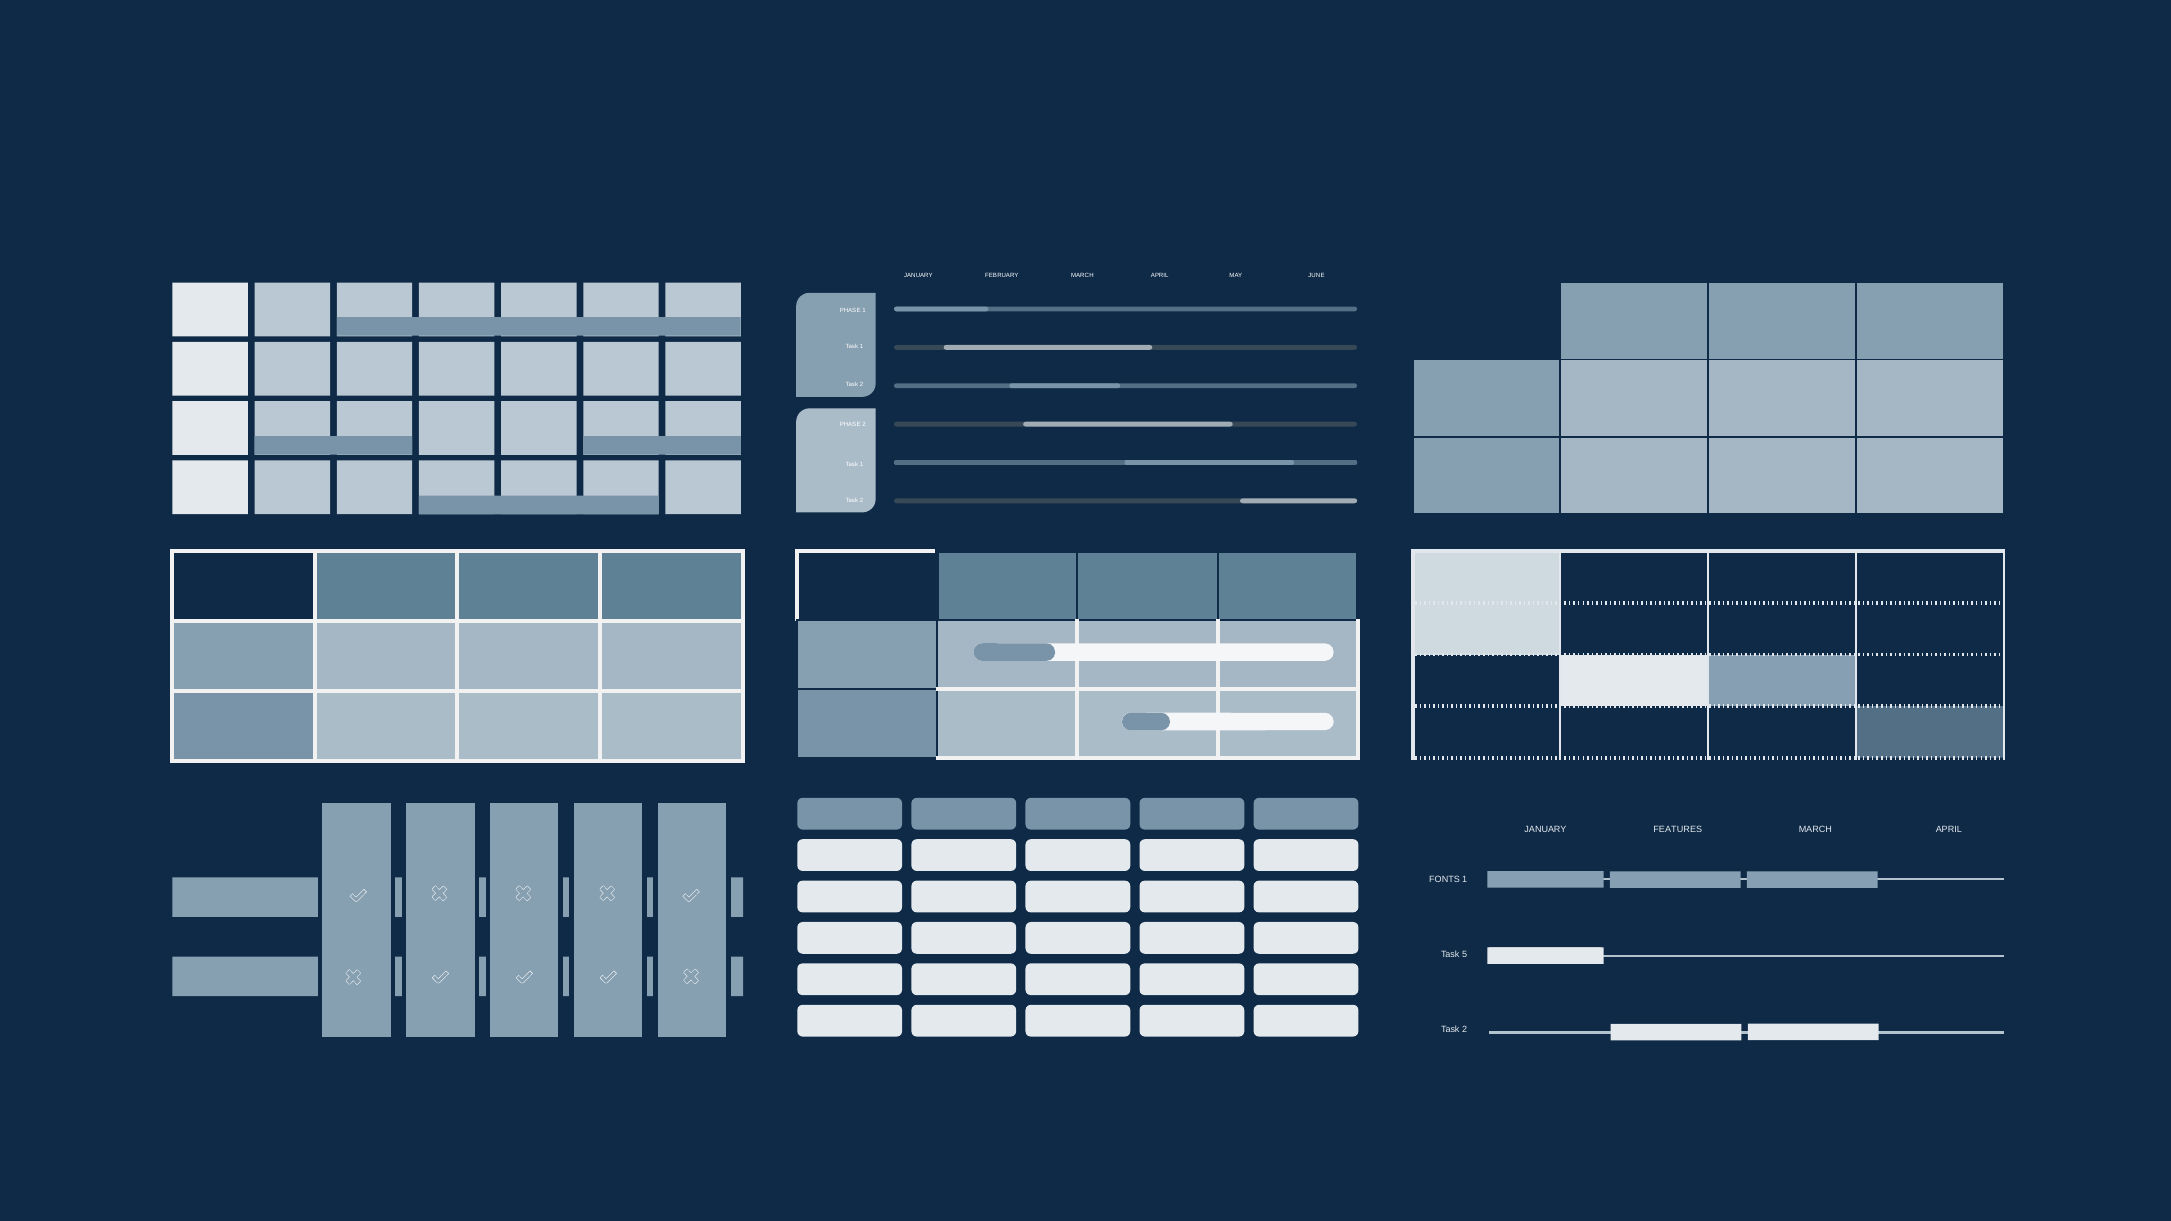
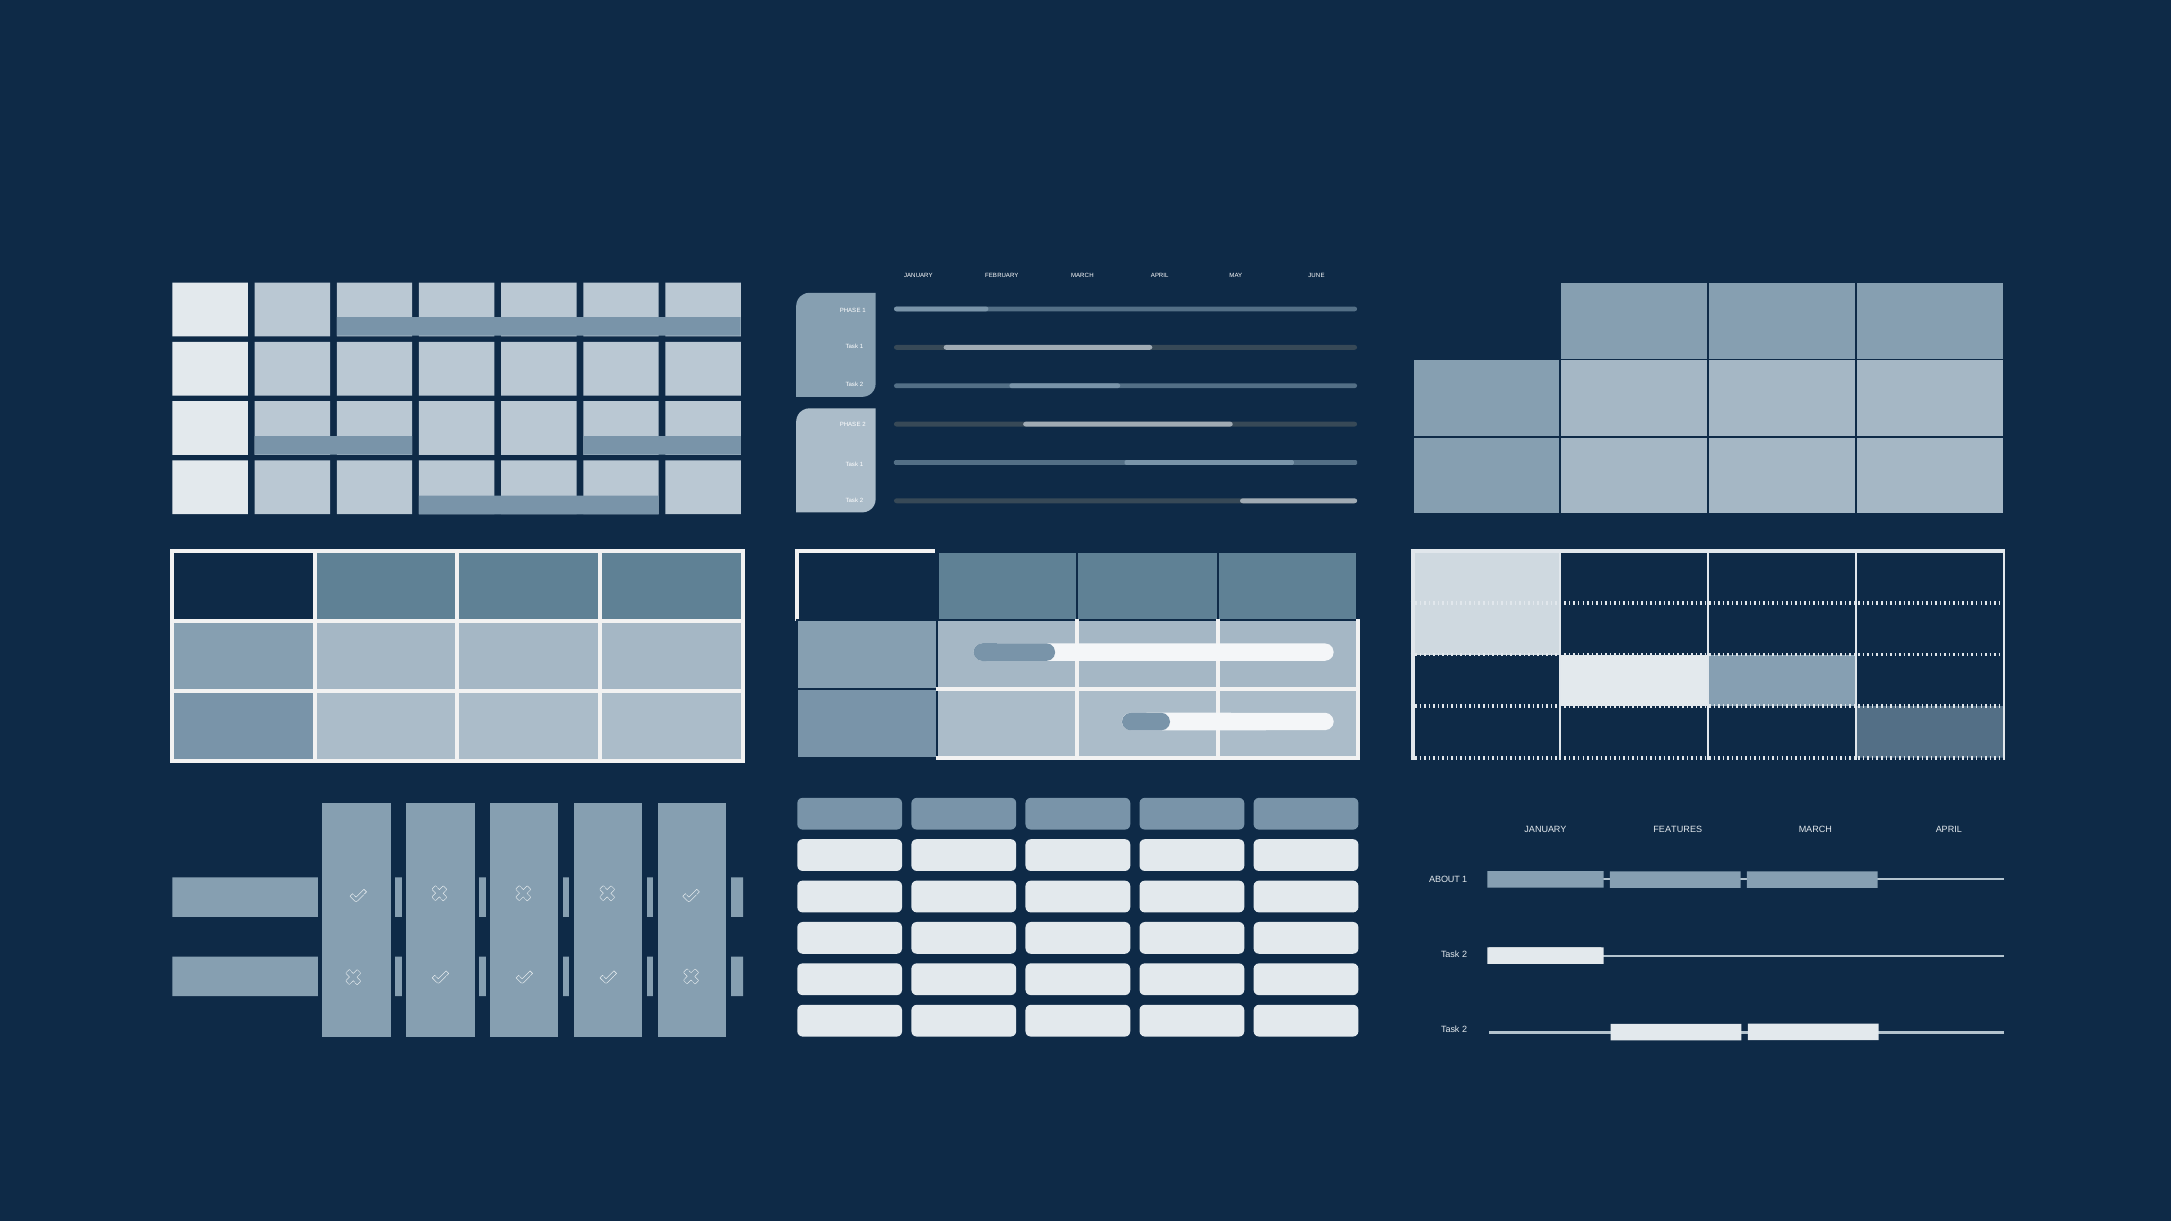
FONTS: FONTS -> ABOUT (1445, 880)
5: 5 -> 2 (1465, 955)
